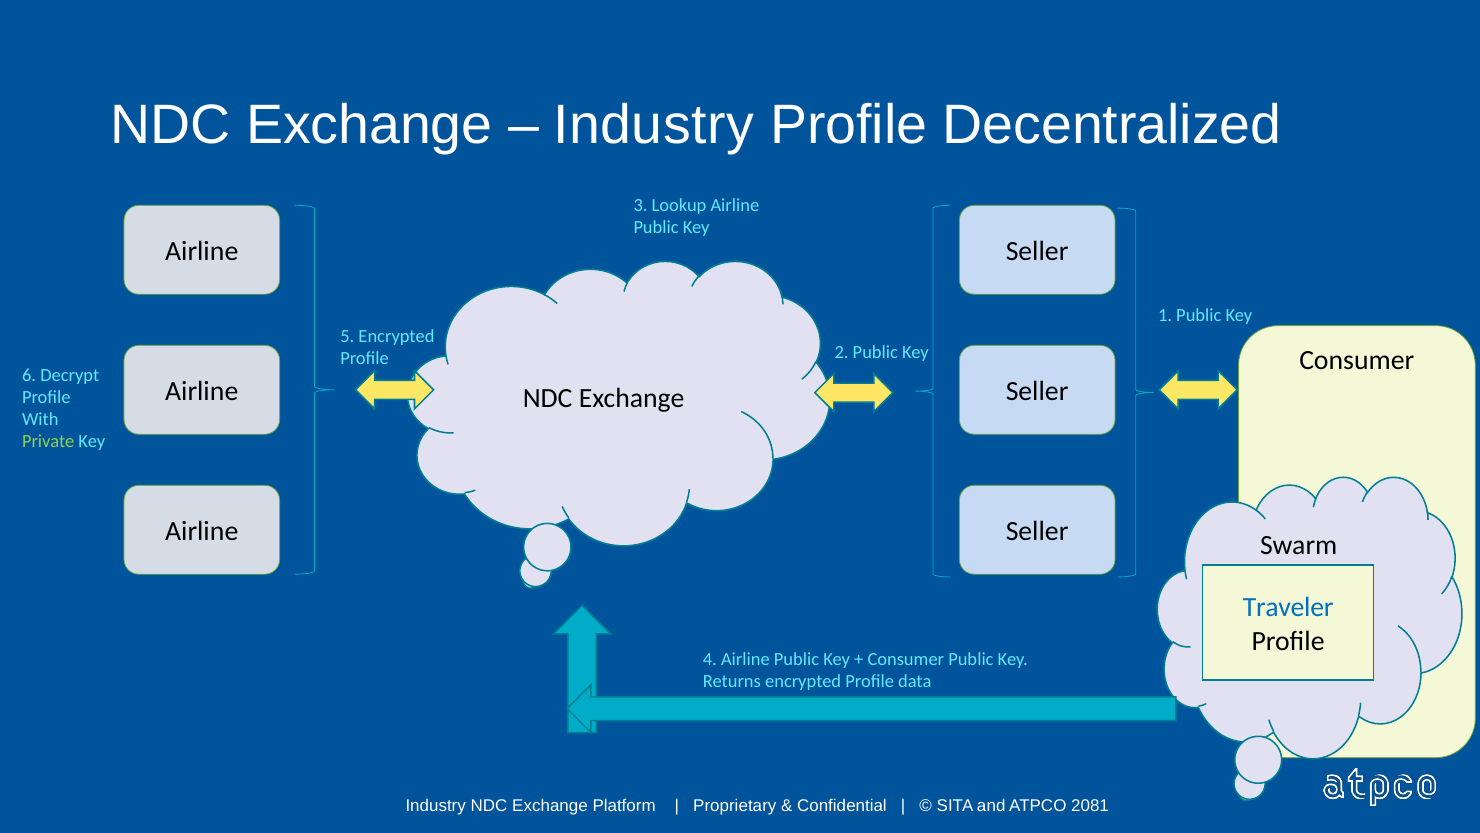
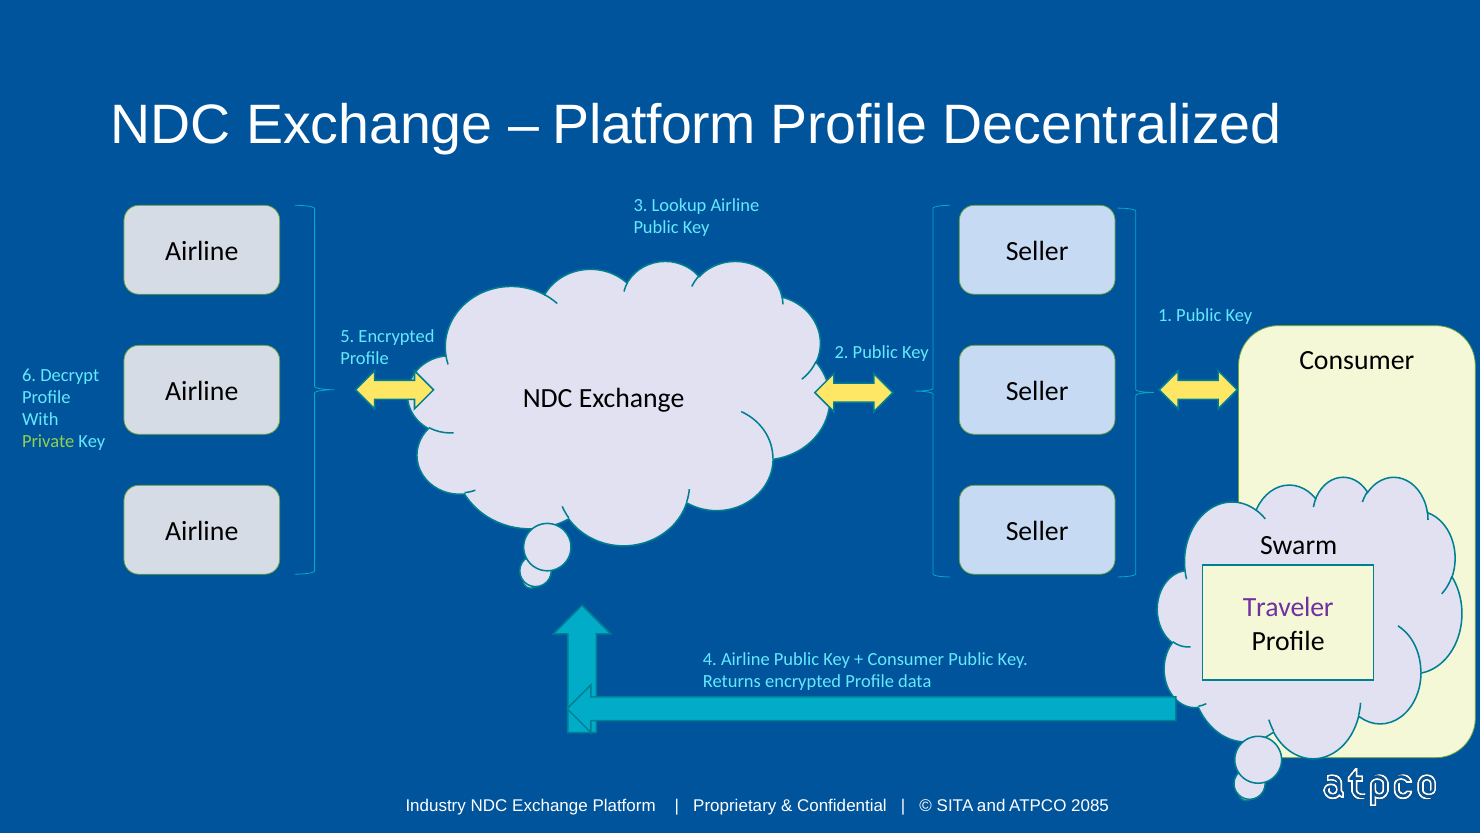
Industry: Industry -> Platform (654, 125)
Traveler colour: blue -> purple (1288, 607)
2081: 2081 -> 2085 (1090, 805)
